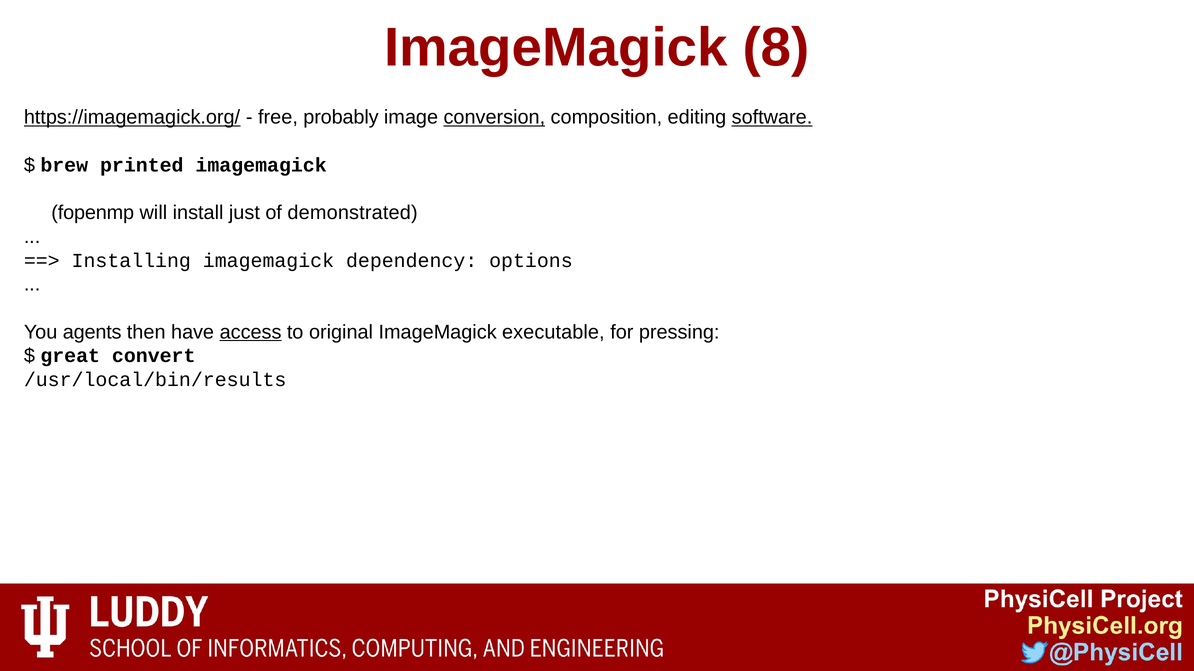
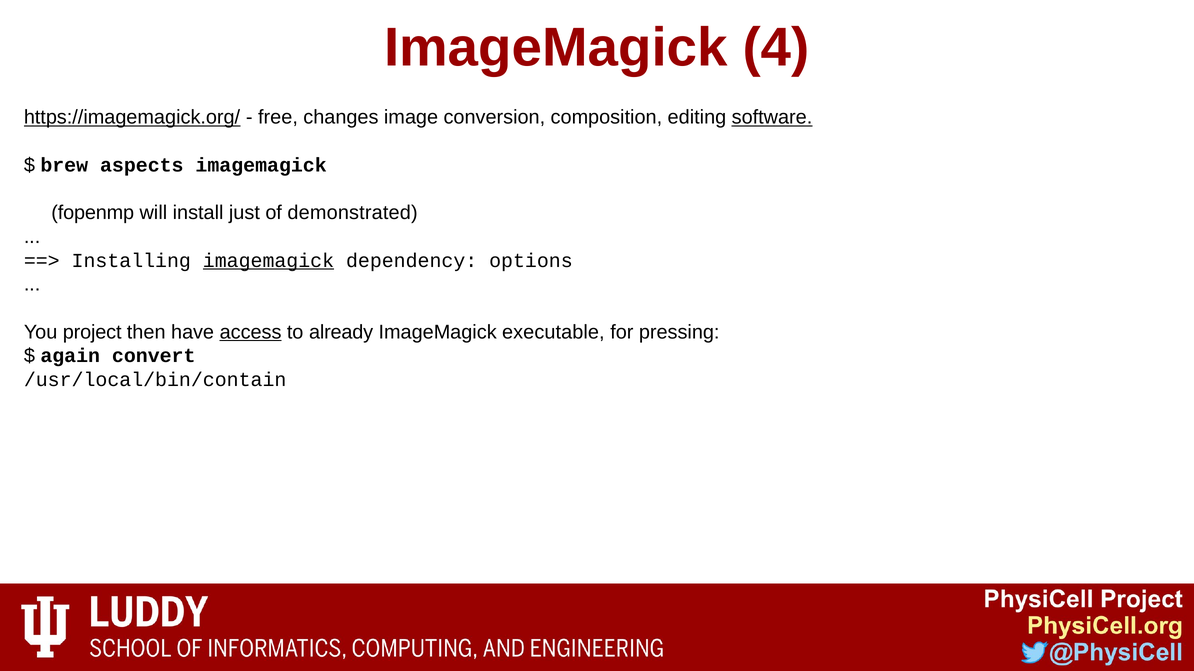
8: 8 -> 4 (776, 48)
probably: probably -> changes (341, 117)
conversion underline: present -> none (494, 117)
printed: printed -> aspects (142, 165)
imagemagick underline: none -> present (268, 261)
agents: agents -> project (92, 332)
original: original -> already (341, 332)
great: great -> again (70, 356)
/usr/local/bin/results: /usr/local/bin/results -> /usr/local/bin/contain (155, 380)
